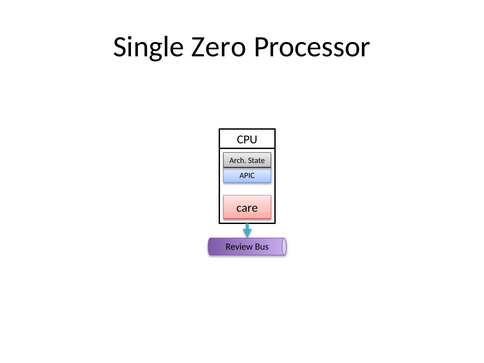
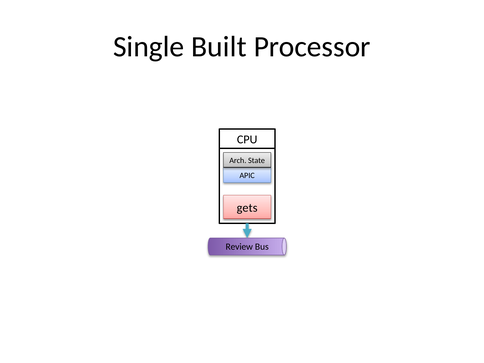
Zero: Zero -> Built (219, 47)
care: care -> gets (247, 208)
